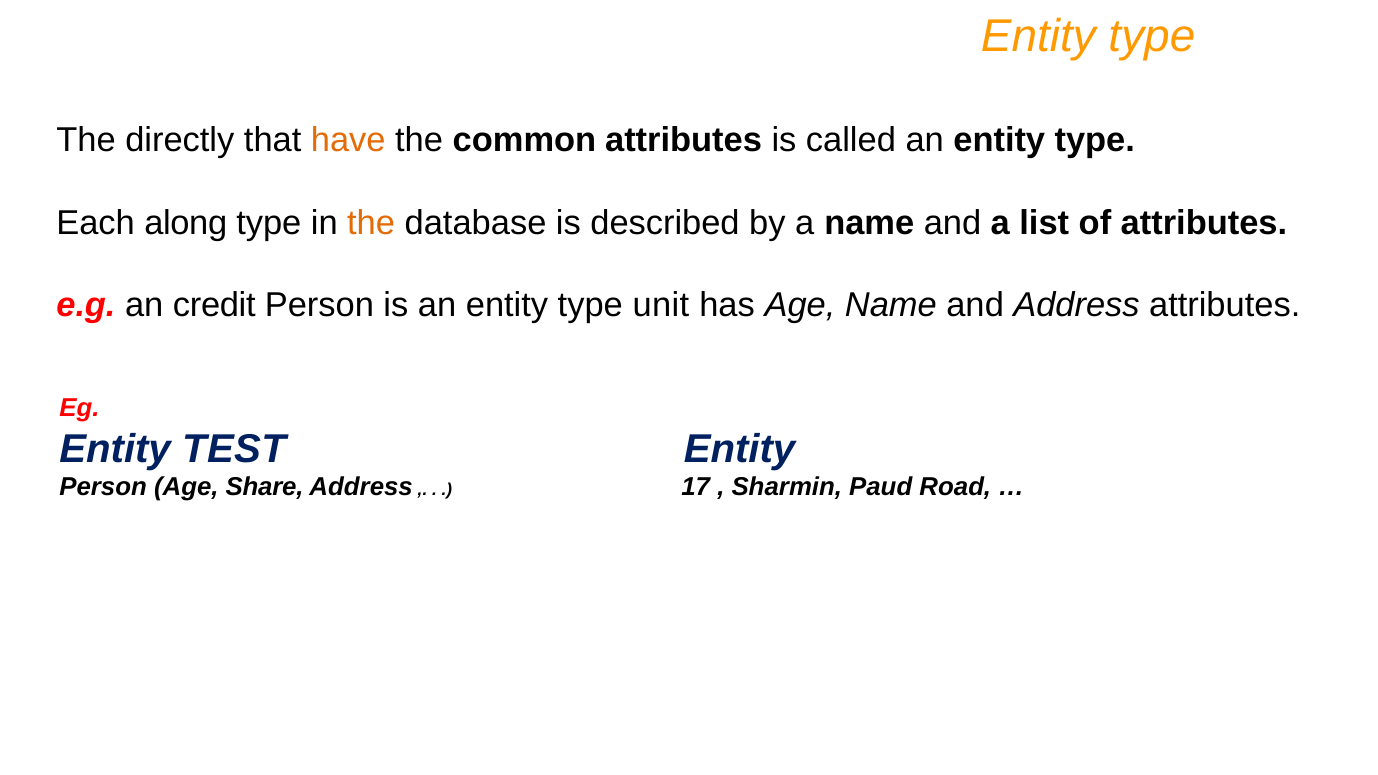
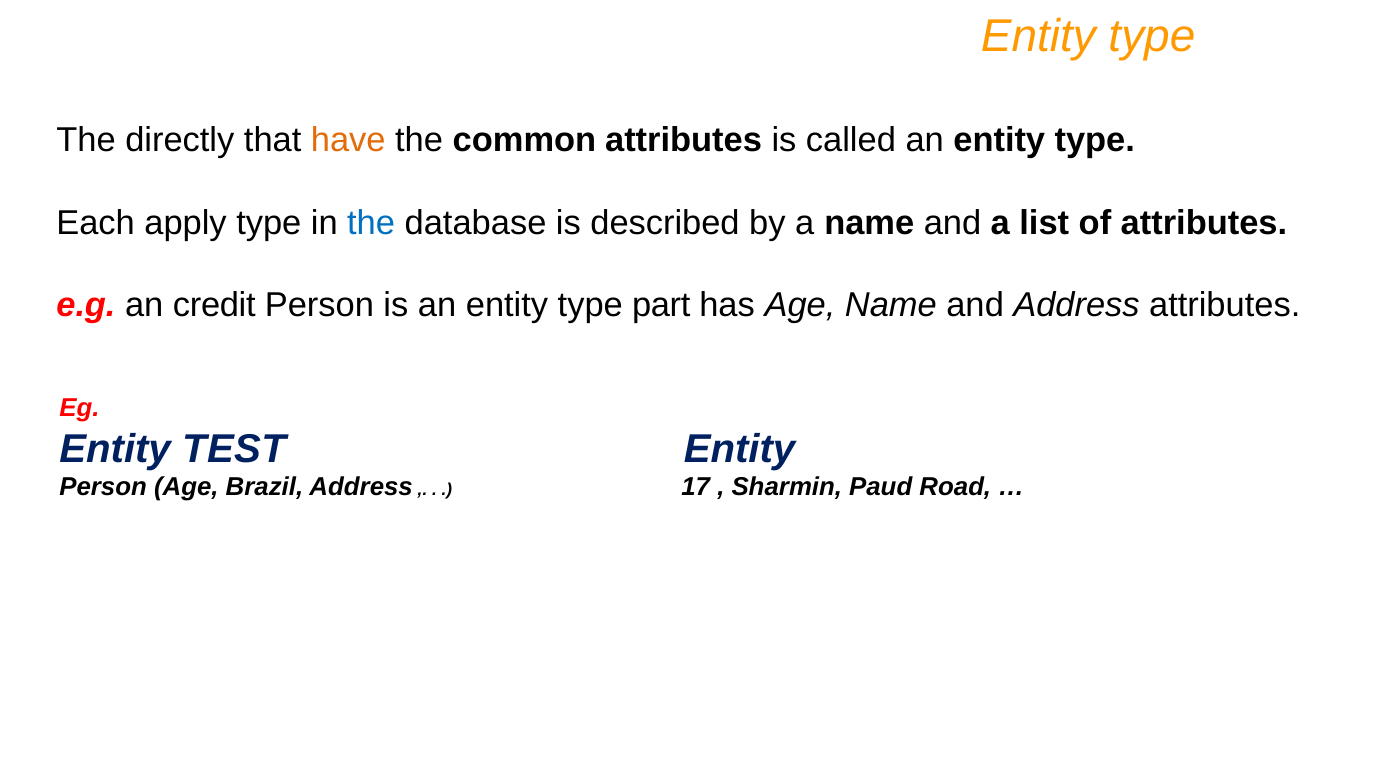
along: along -> apply (186, 223)
the colour: orange -> blue (371, 223)
unit: unit -> part (661, 305)
Share: Share -> Brazil (264, 488)
